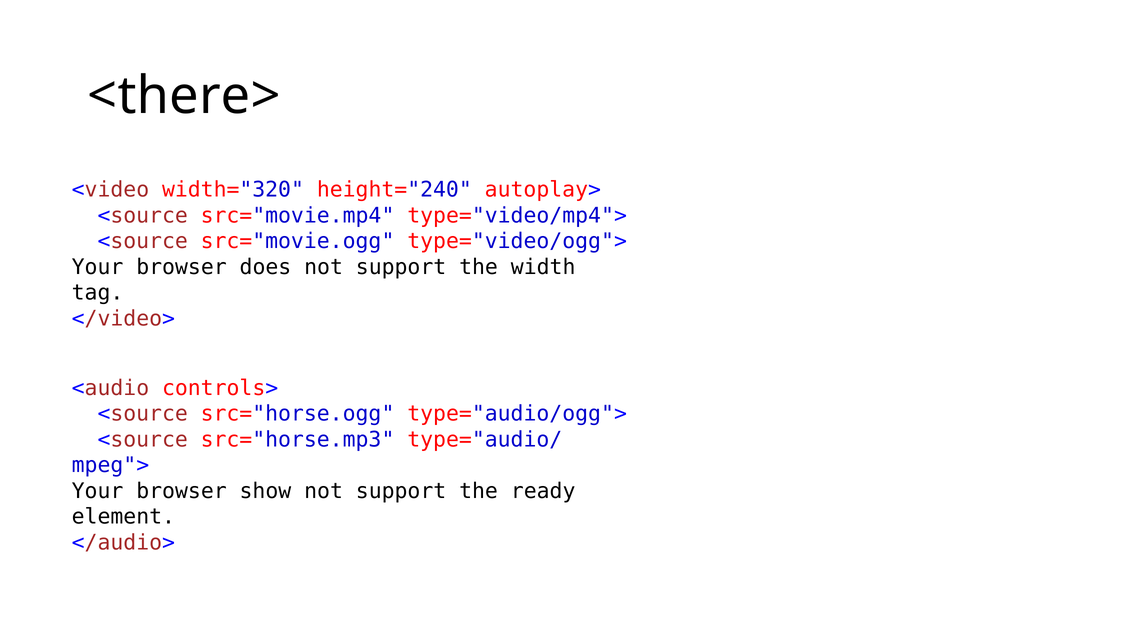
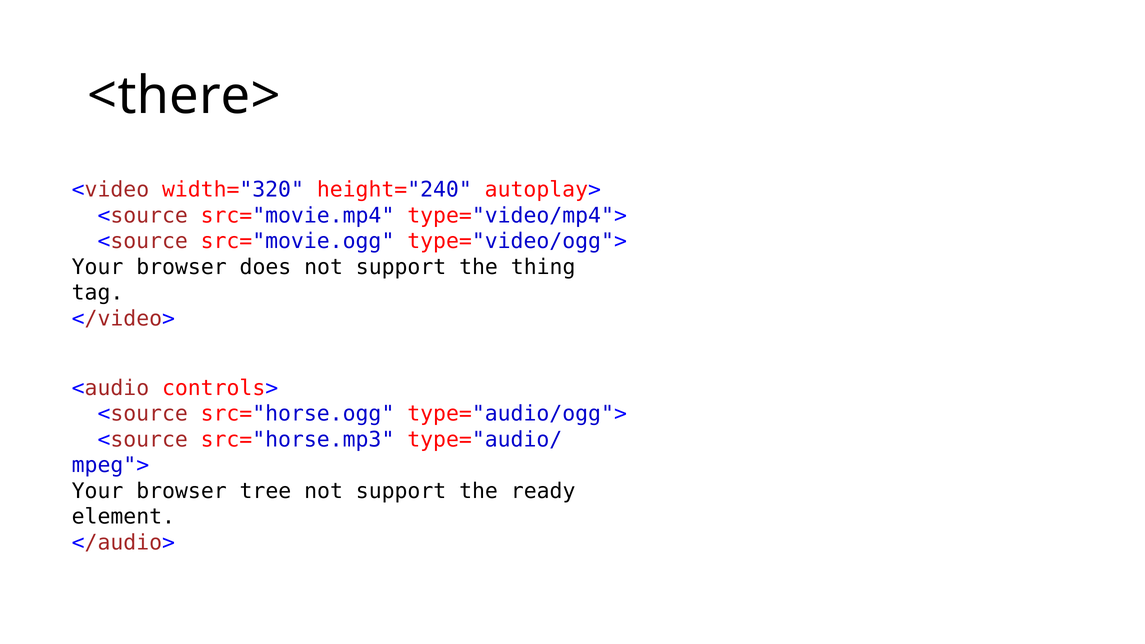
width: width -> thing (543, 267)
show: show -> tree (265, 491)
